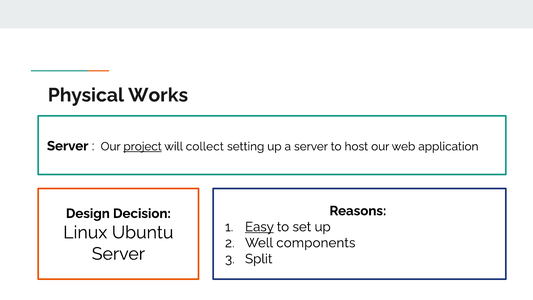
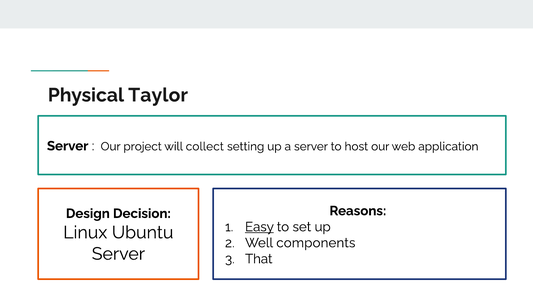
Works: Works -> Taylor (158, 95)
project underline: present -> none (143, 146)
Split: Split -> That (259, 259)
